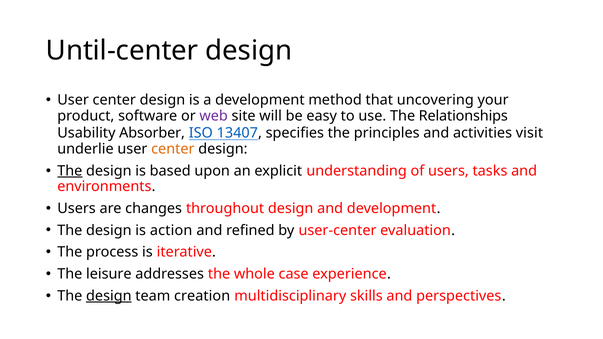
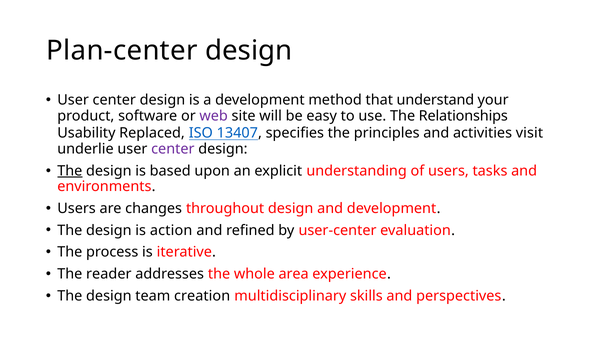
Until-center: Until-center -> Plan-center (122, 51)
uncovering: uncovering -> understand (435, 100)
Absorber: Absorber -> Replaced (152, 133)
center colour: orange -> purple (173, 149)
leisure: leisure -> reader (109, 274)
case: case -> area (294, 274)
design underline: present -> none (109, 296)
